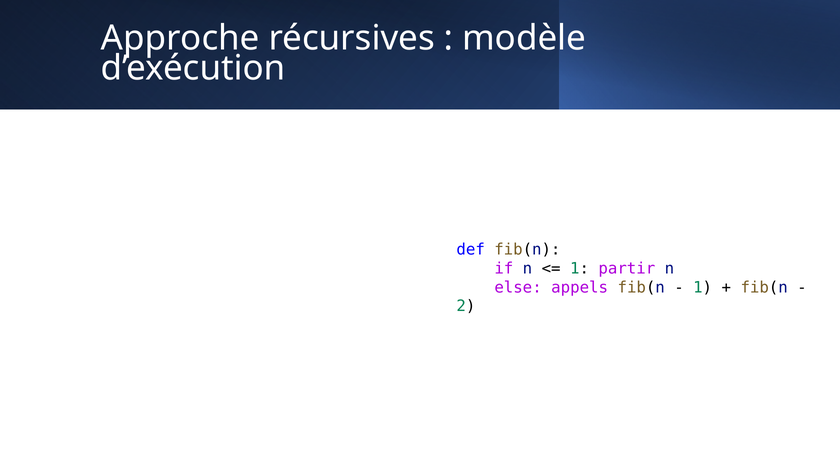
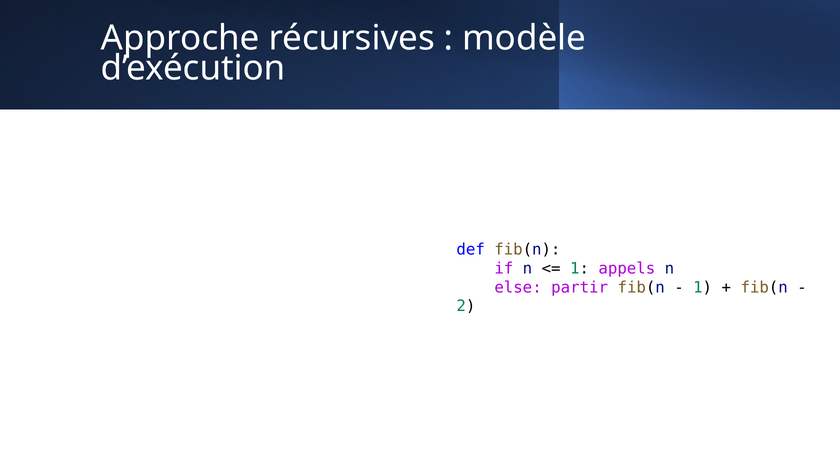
partir: partir -> appels (627, 269)
appels: appels -> partir (580, 288)
